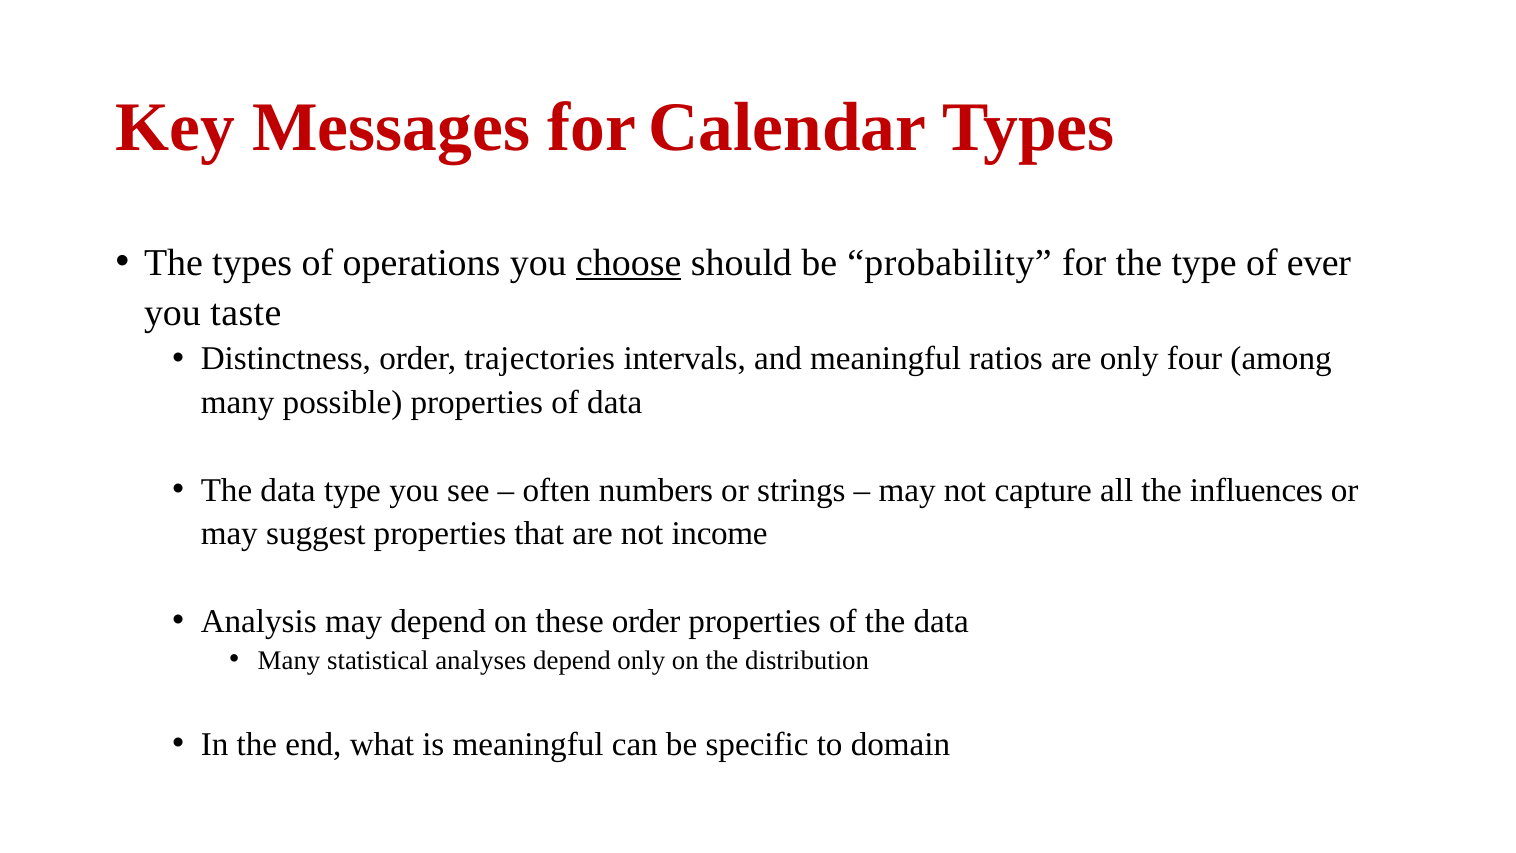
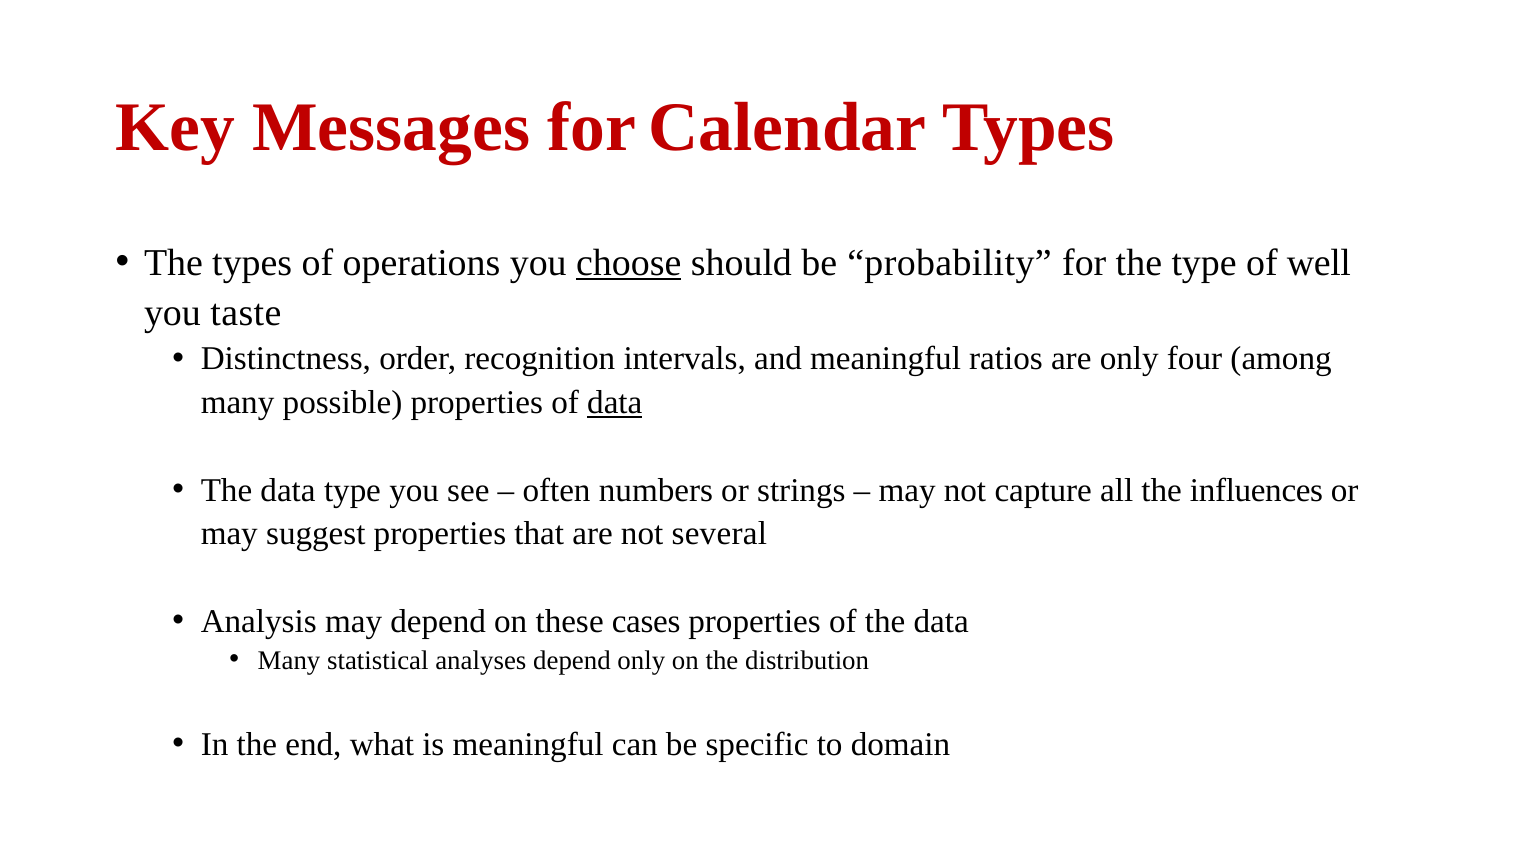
ever: ever -> well (1319, 263)
trajectories: trajectories -> recognition (540, 359)
data underline: none -> present (615, 403)
income: income -> several (719, 534)
these order: order -> cases (646, 621)
